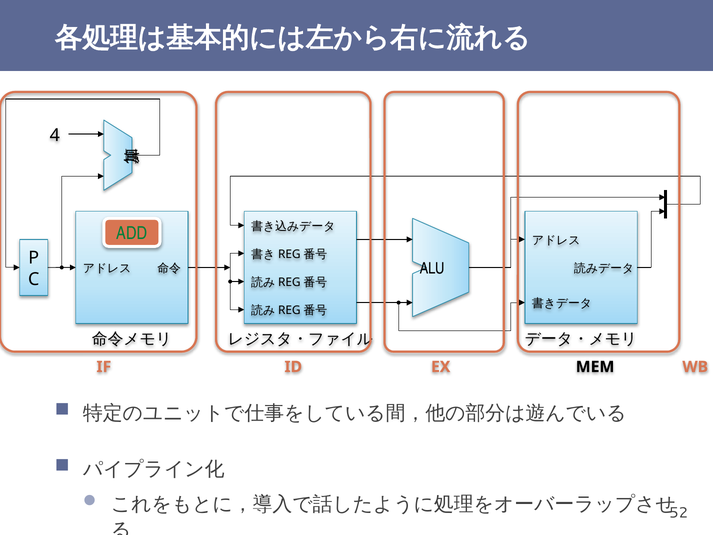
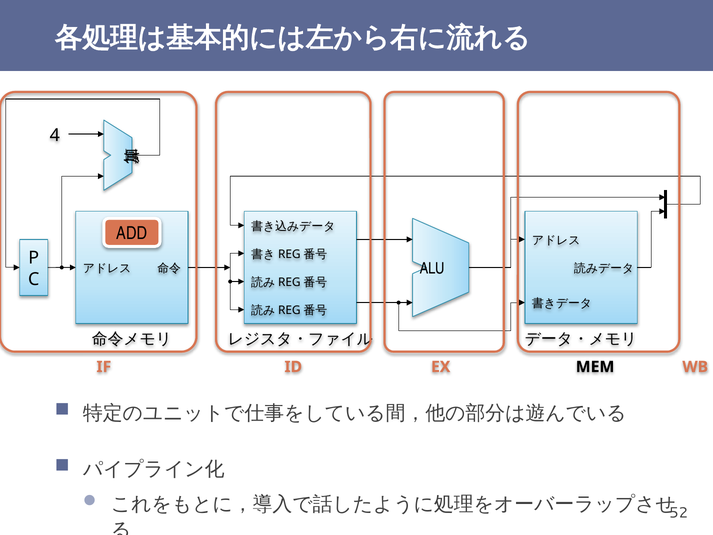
ADD colour: green -> black (132, 233)
